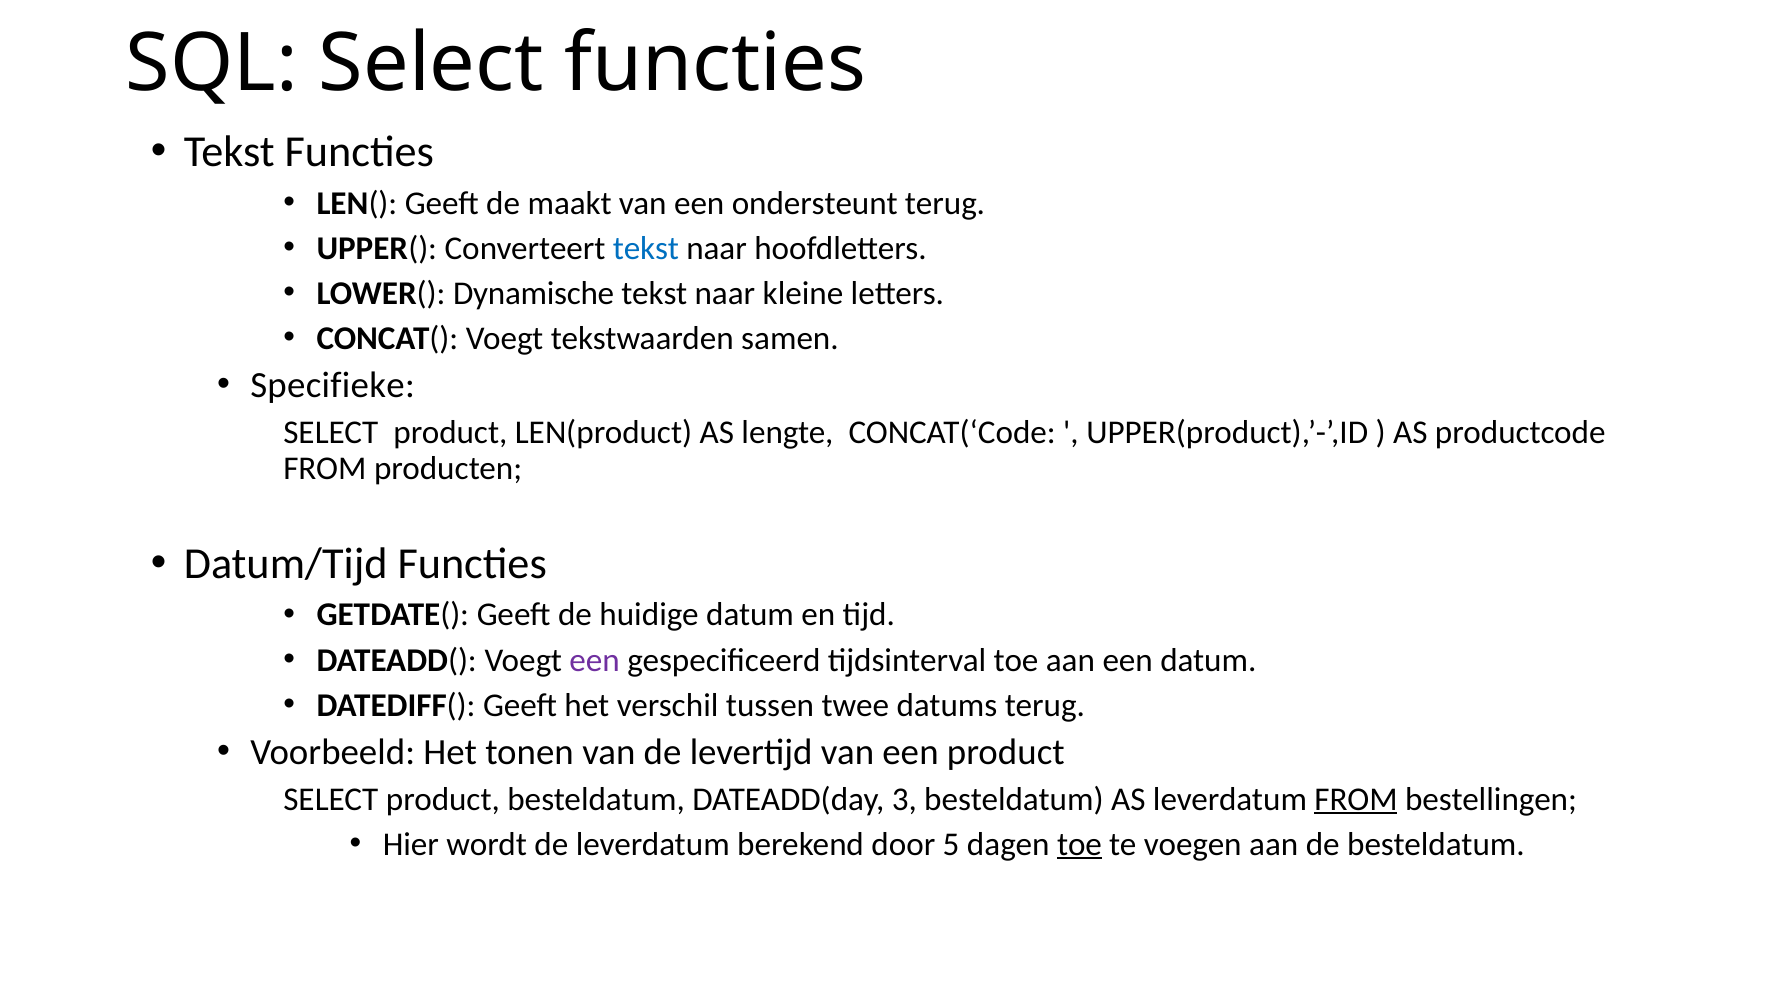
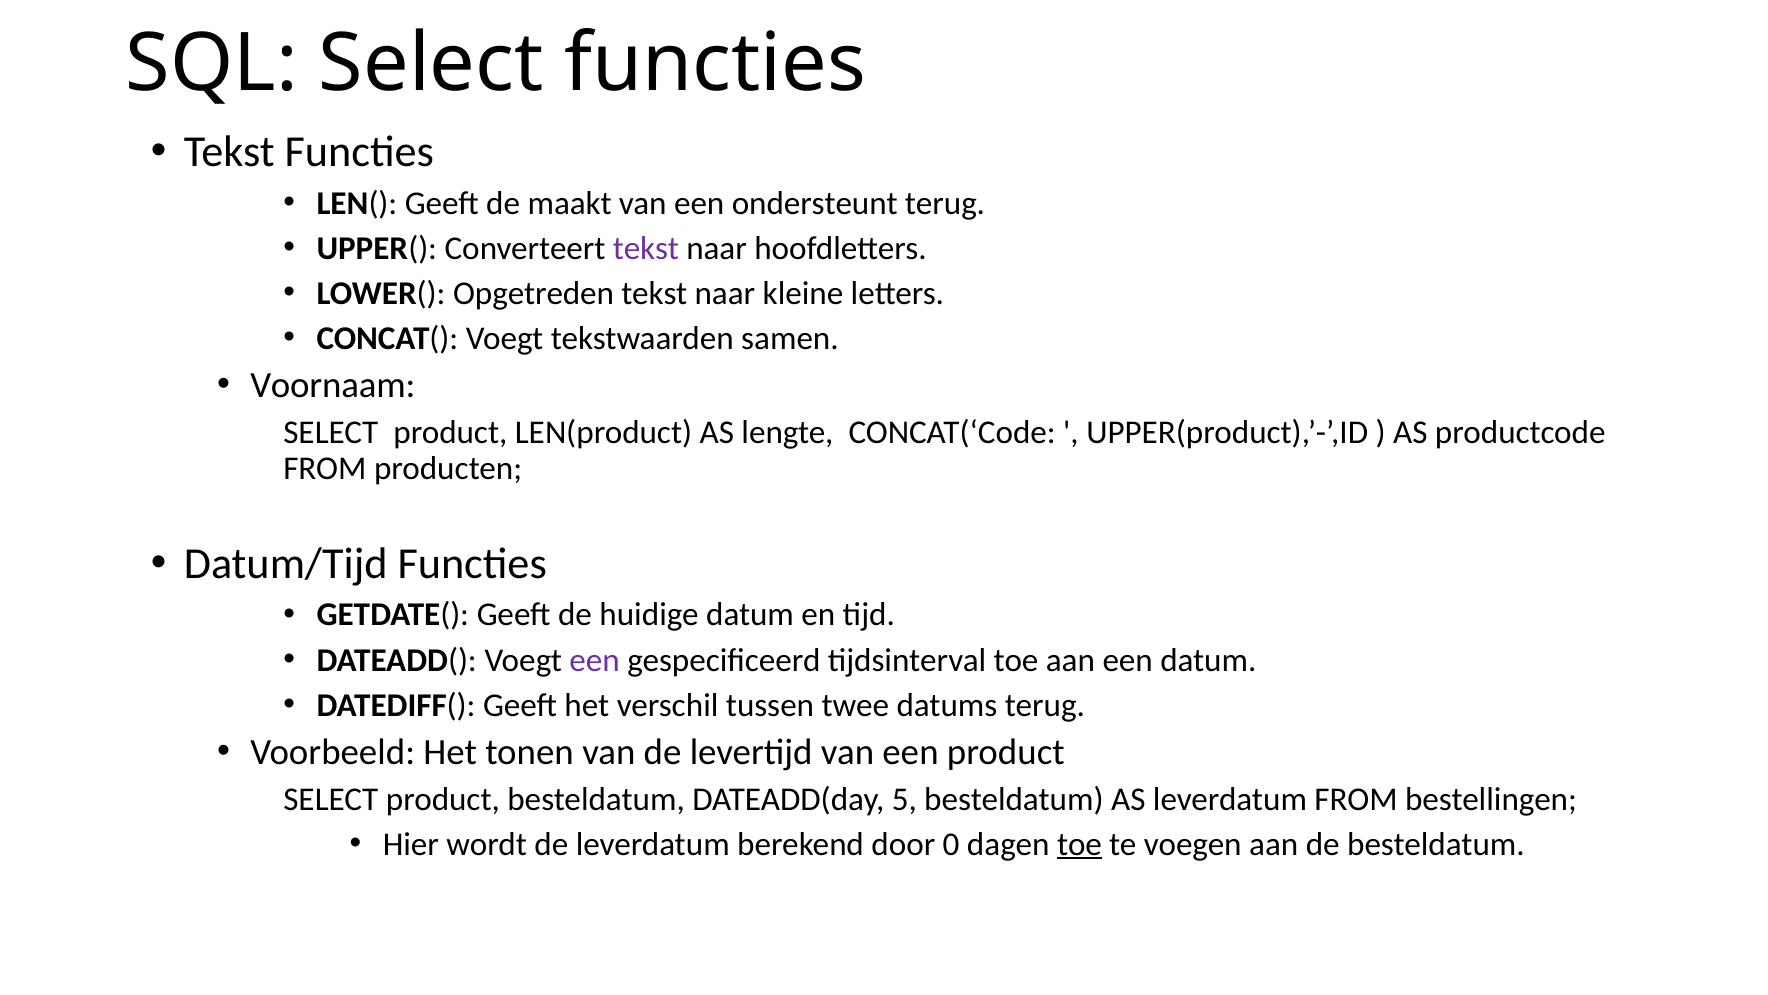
tekst colour: blue -> purple (646, 248)
Dynamische: Dynamische -> Opgetreden (534, 293)
Specifieke: Specifieke -> Voornaam (333, 385)
3: 3 -> 5 (904, 799)
FROM underline: present -> none (1356, 799)
5: 5 -> 0 (951, 844)
